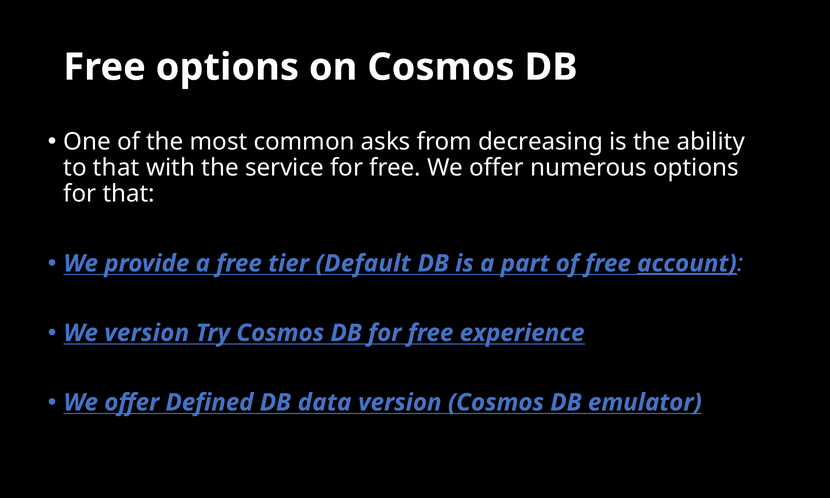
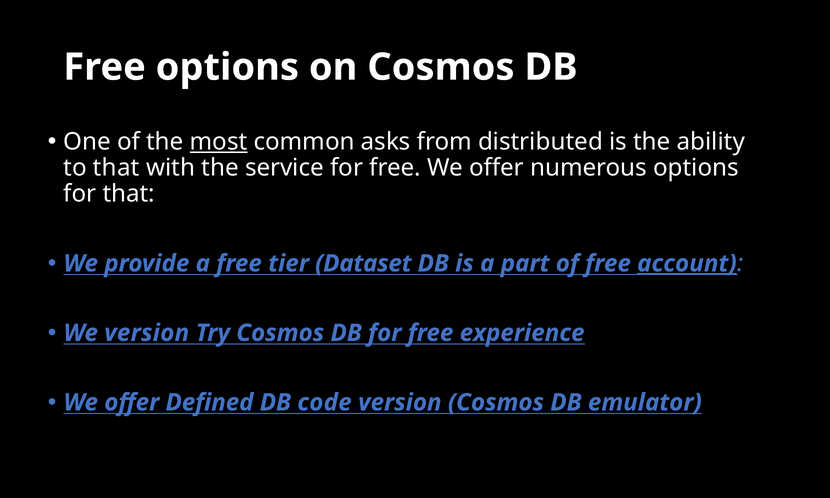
most underline: none -> present (219, 142)
decreasing: decreasing -> distributed (540, 142)
Default: Default -> Dataset (363, 263)
data: data -> code (325, 402)
